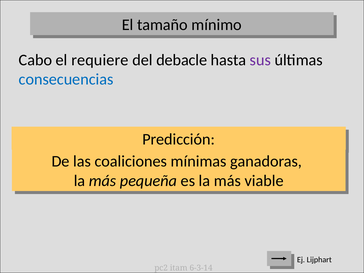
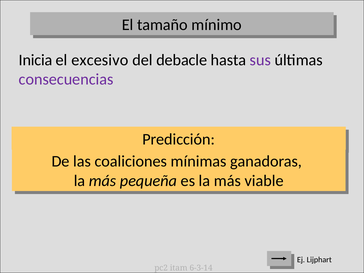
Cabo: Cabo -> Inicia (35, 60)
requiere: requiere -> excesivo (100, 60)
consecuencias colour: blue -> purple (66, 79)
